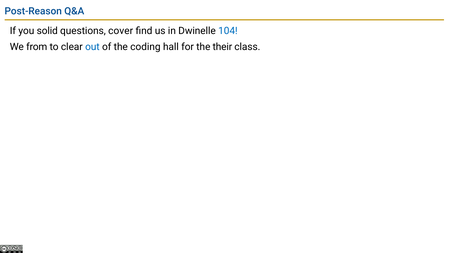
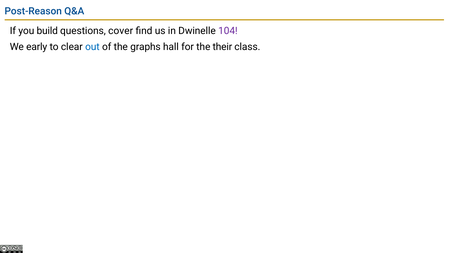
solid: solid -> build (47, 31)
104 colour: blue -> purple (228, 31)
from: from -> early (37, 47)
coding: coding -> graphs (145, 47)
